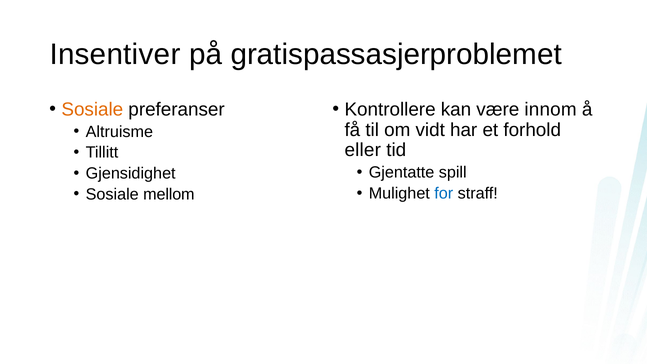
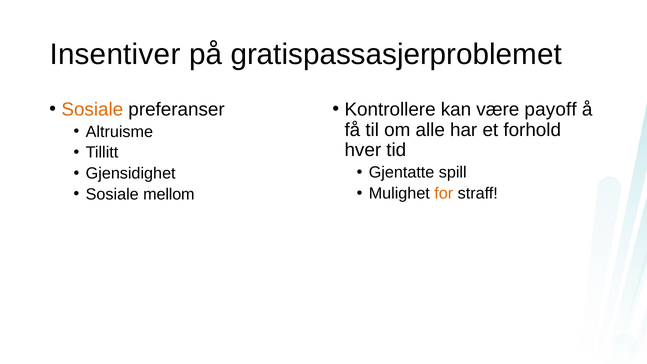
innom: innom -> payoff (551, 109)
vidt: vidt -> alle (430, 130)
eller: eller -> hver (363, 150)
for colour: blue -> orange (444, 193)
